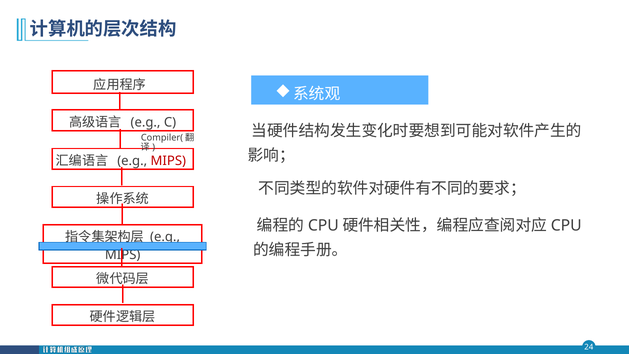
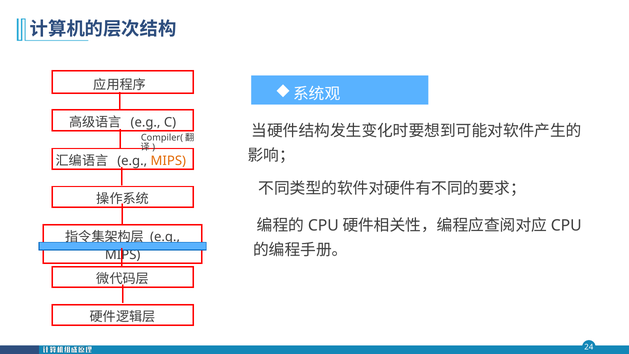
MIPS colour: red -> orange (168, 161)
